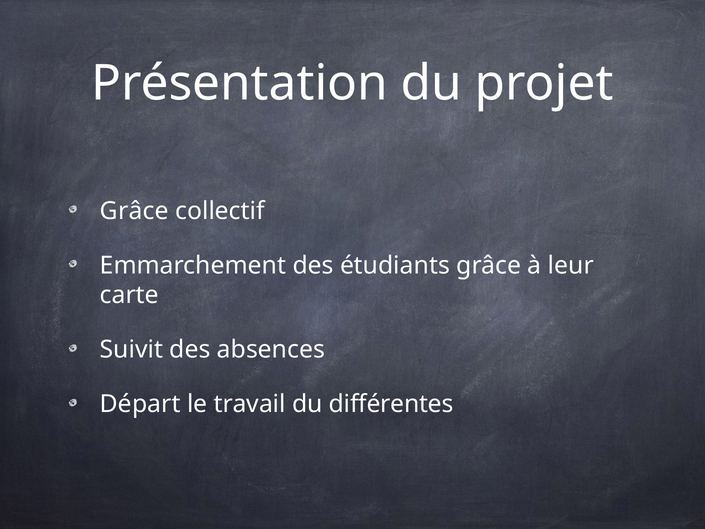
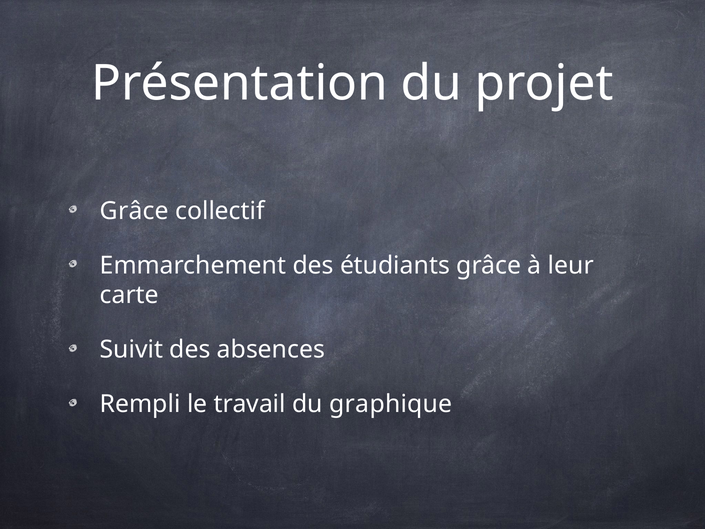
Départ: Départ -> Rempli (140, 404)
différentes: différentes -> graphique (391, 404)
